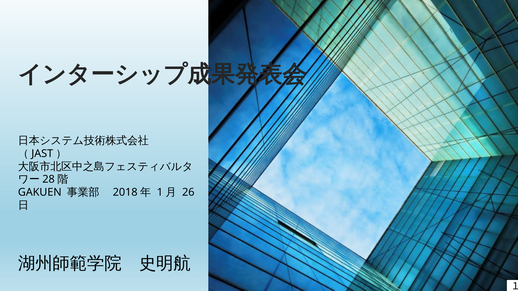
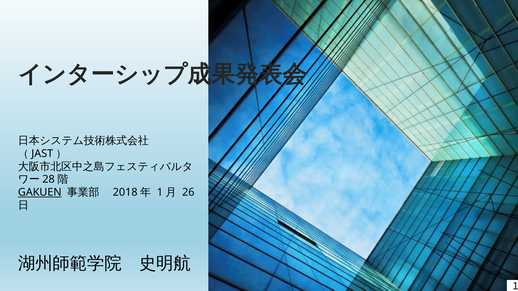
GAKUEN underline: none -> present (40, 193)
